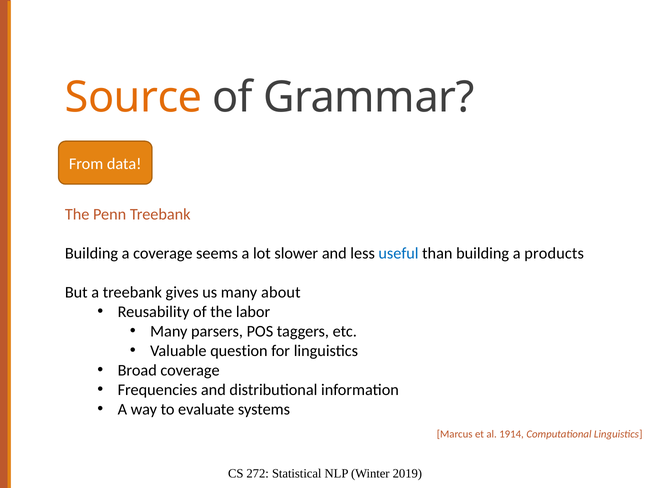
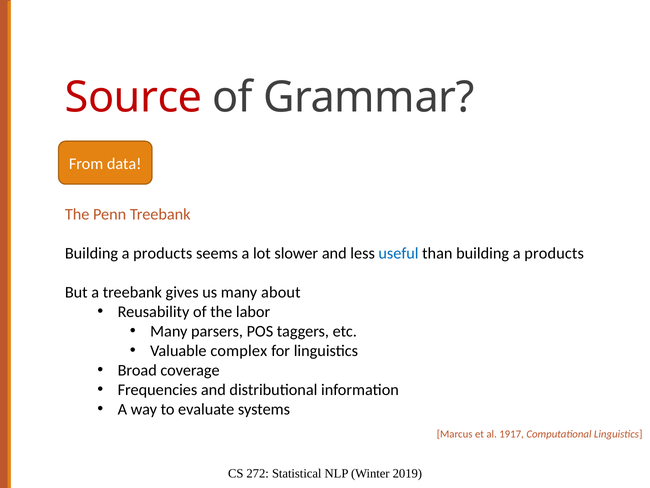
Source colour: orange -> red (134, 97)
coverage: coverage -> products (163, 253)
question: question -> complex (239, 351)
1914: 1914 -> 1917 (512, 434)
